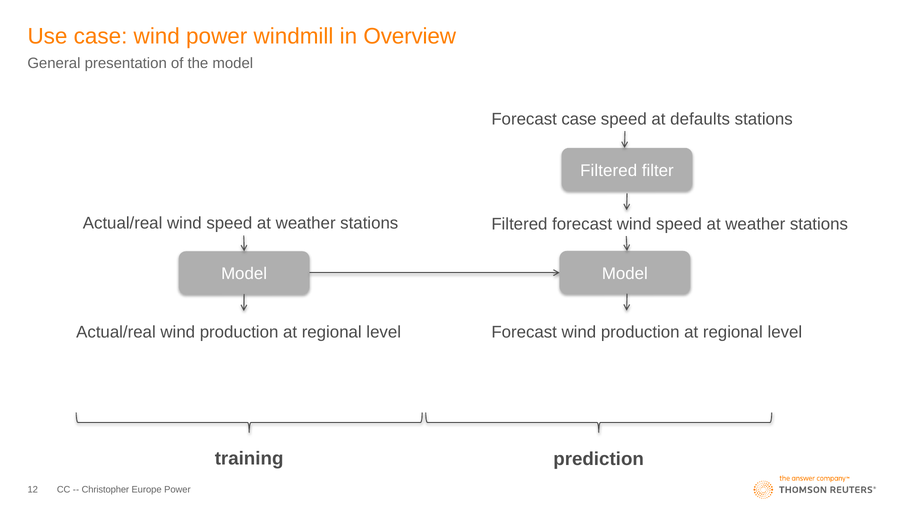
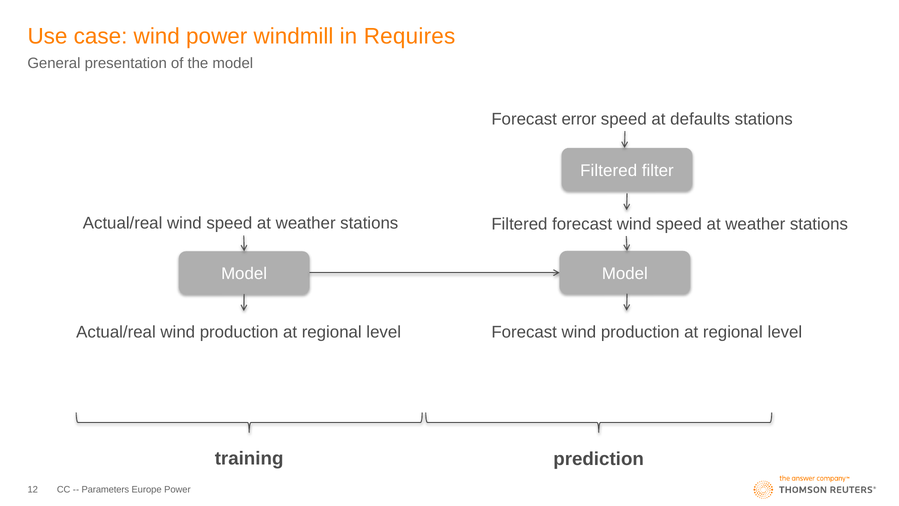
Overview: Overview -> Requires (410, 36)
Forecast case: case -> error (579, 119)
Christopher: Christopher -> Parameters (105, 490)
